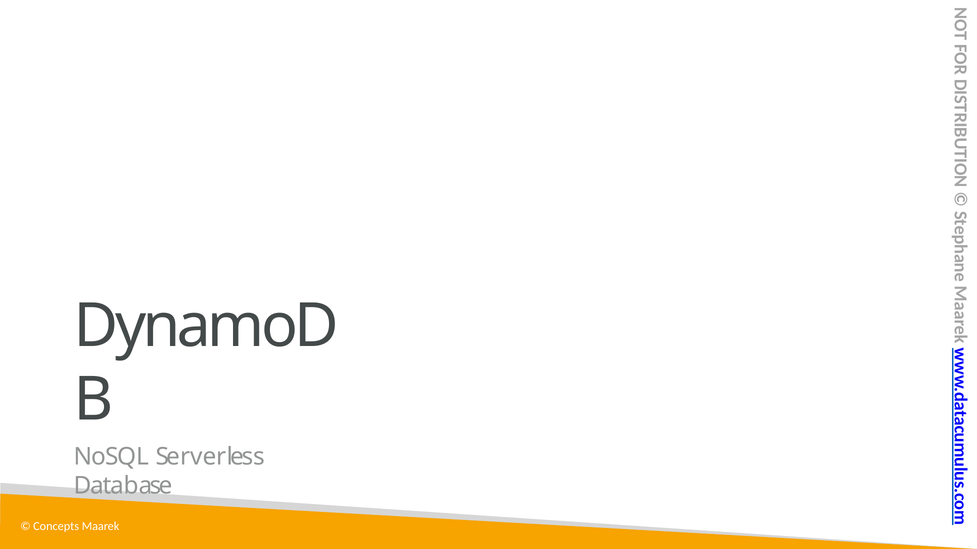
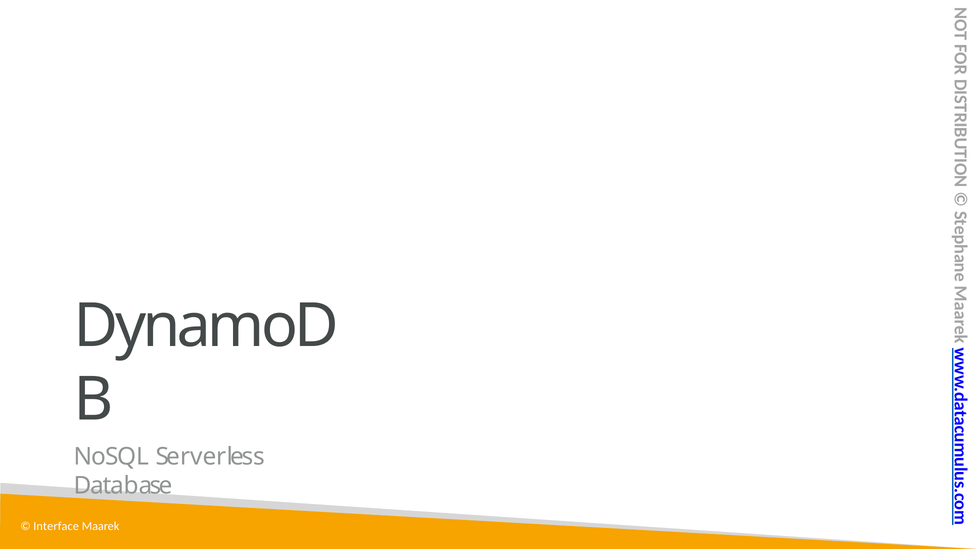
Concepts: Concepts -> Interface (56, 527)
